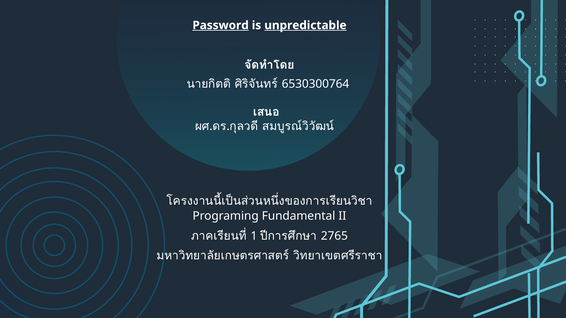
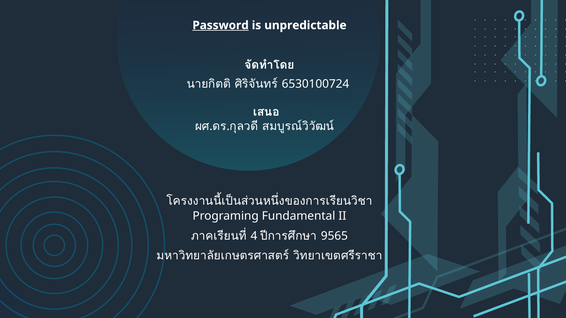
unpredictable underline: present -> none (305, 25)
6530300764: 6530300764 -> 6530100724 (315, 84)
1: 1 -> 4 (254, 236)
2765: 2765 -> 9565 (334, 236)
